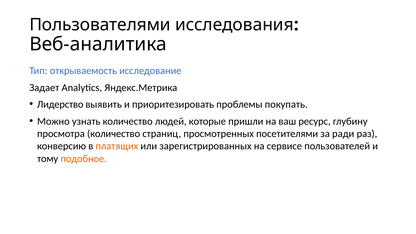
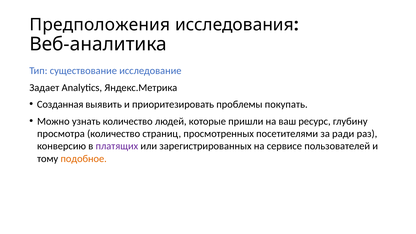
Пользователями: Пользователями -> Предположения (100, 25)
открываемость: открываемость -> существование (83, 71)
Лидерство: Лидерство -> Созданная (60, 104)
платящих colour: orange -> purple (117, 146)
